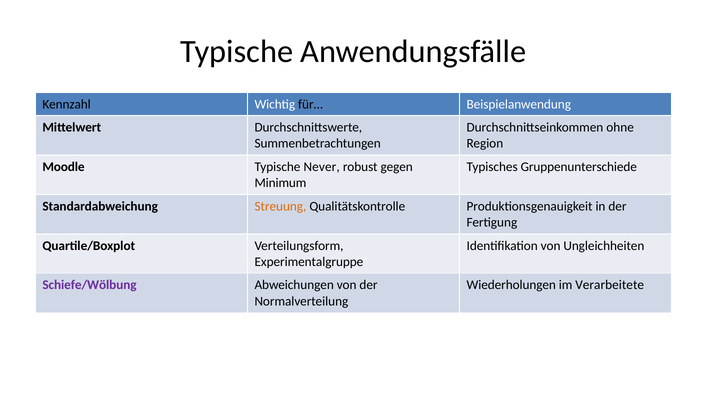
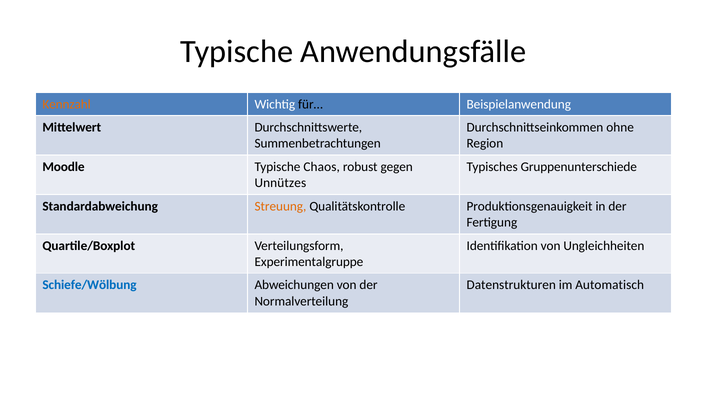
Kennzahl colour: black -> orange (67, 104)
Never: Never -> Chaos (322, 167)
Minimum: Minimum -> Unnützes (280, 183)
Schiefe/Wölbung colour: purple -> blue (90, 285)
Wiederholungen: Wiederholungen -> Datenstrukturen (511, 285)
Verarbeitete: Verarbeitete -> Automatisch (610, 285)
